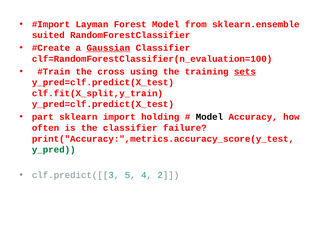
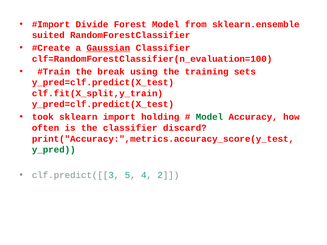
Layman: Layman -> Divide (92, 24)
cross: cross -> break (111, 72)
sets underline: present -> none (245, 72)
part: part -> took (43, 117)
Model colour: black -> green (209, 117)
failure: failure -> discard (185, 128)
